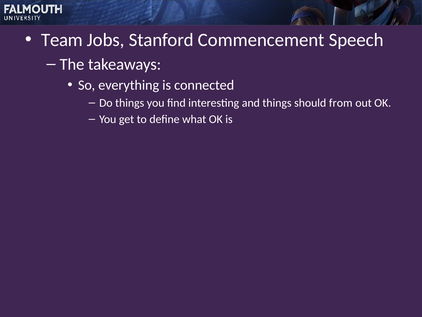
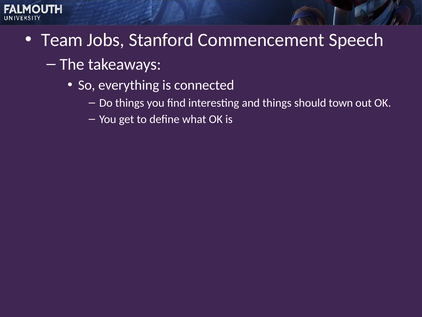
from: from -> town (341, 103)
